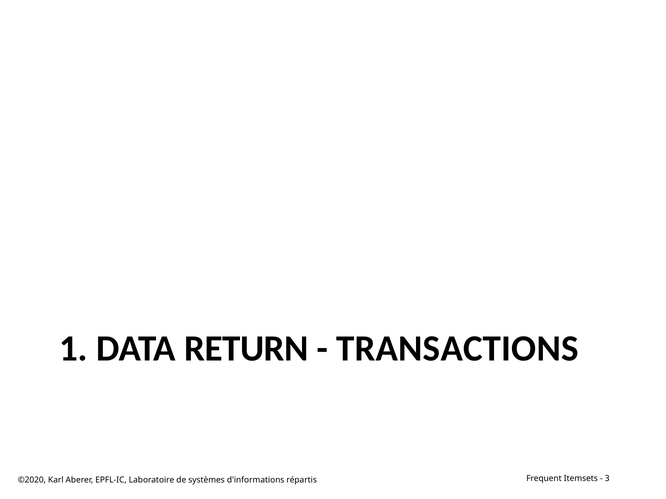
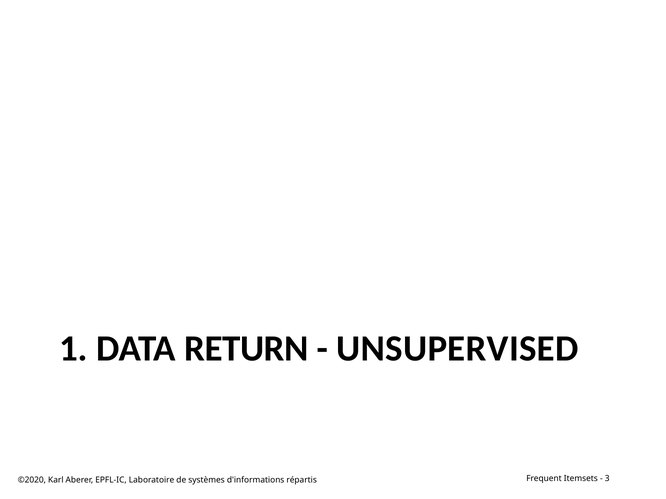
TRANSACTIONS: TRANSACTIONS -> UNSUPERVISED (457, 349)
